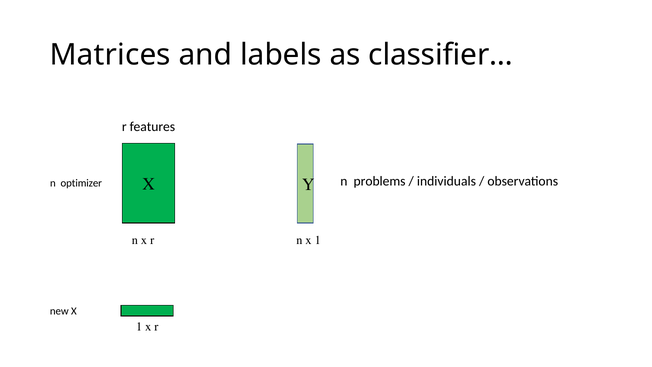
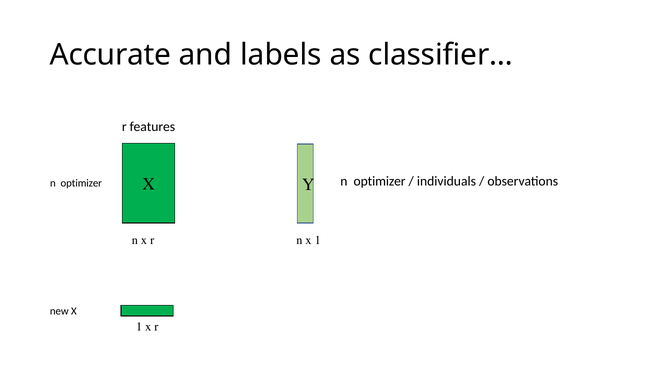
Matrices: Matrices -> Accurate (110, 55)
problems: problems -> optimizer (380, 181)
